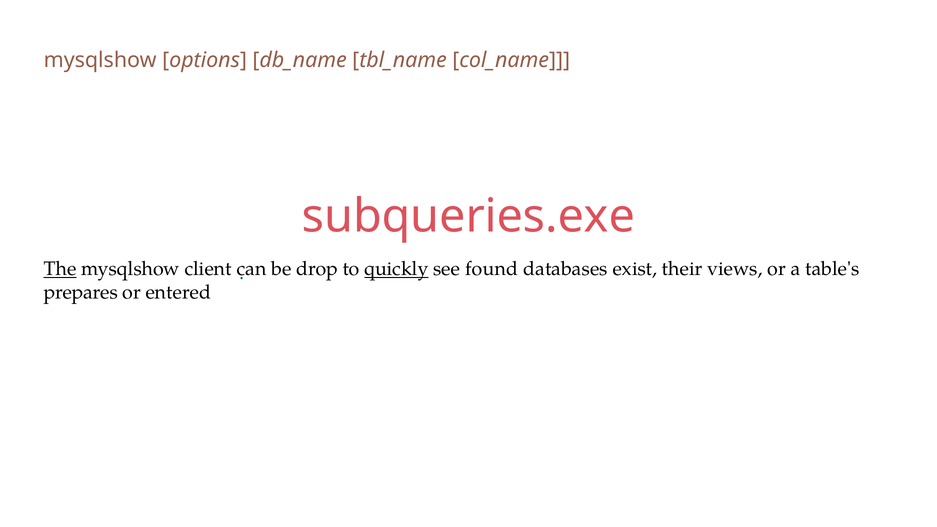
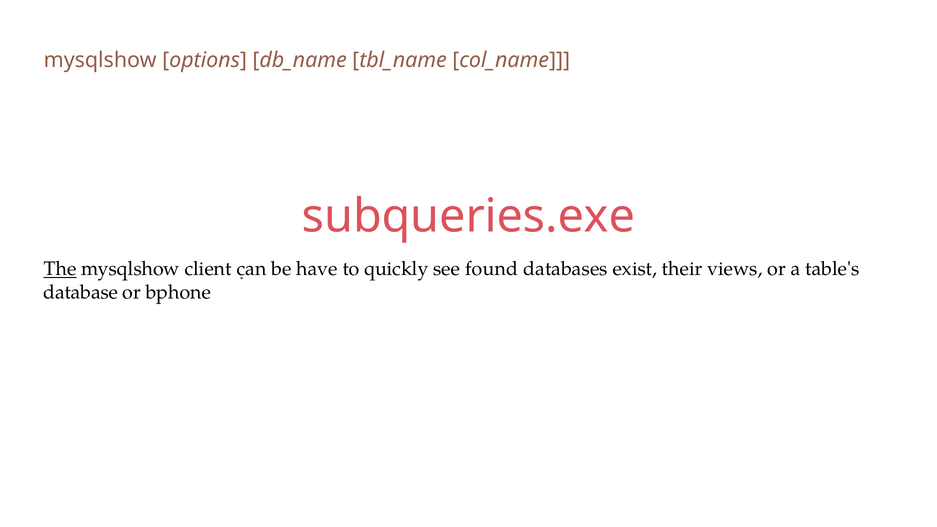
drop: drop -> have (317, 269)
quickly underline: present -> none (396, 269)
prepares: prepares -> database (81, 292)
entered: entered -> bphone (178, 292)
